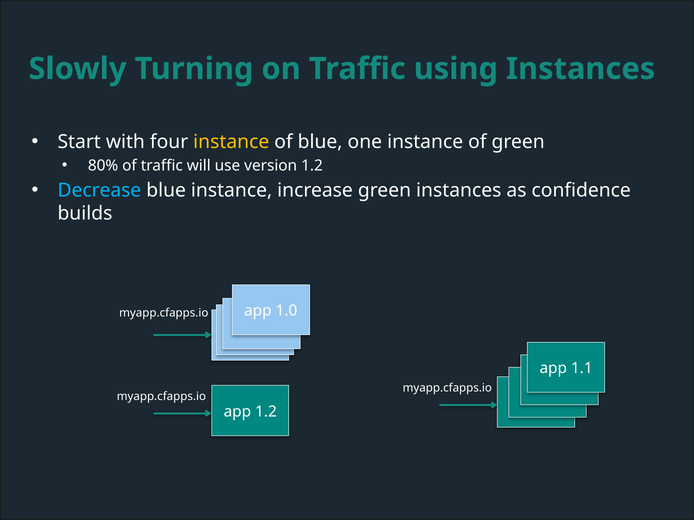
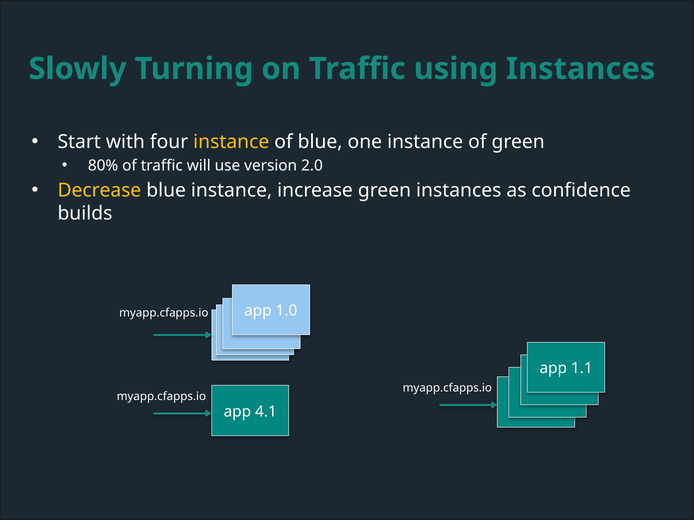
version 1.2: 1.2 -> 2.0 (312, 166)
Decrease colour: light blue -> yellow (99, 191)
app 1.2: 1.2 -> 4.1 (266, 412)
